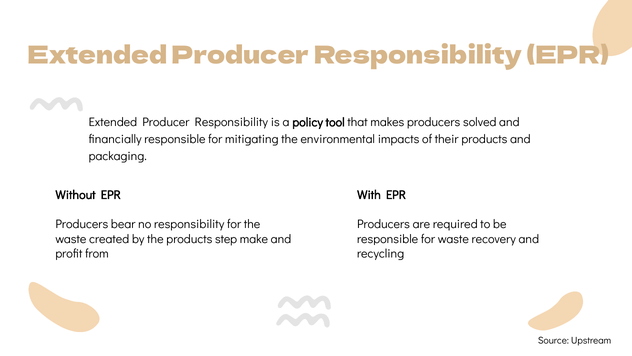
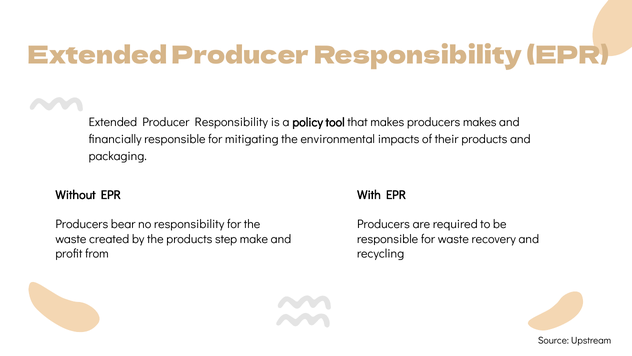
producers solved: solved -> makes (480, 122)
